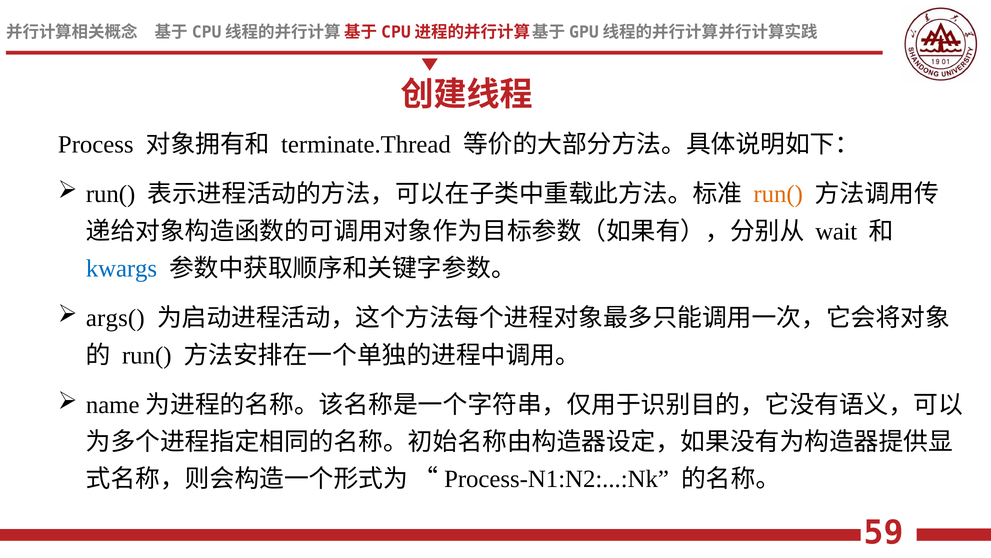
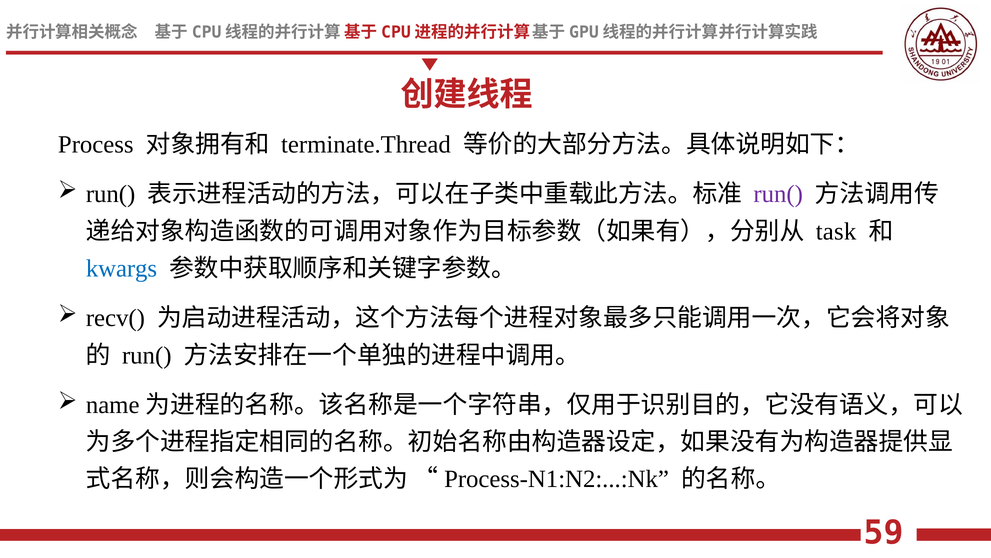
run( colour: orange -> purple (778, 194)
wait: wait -> task (836, 231)
args(: args( -> recv( (115, 318)
